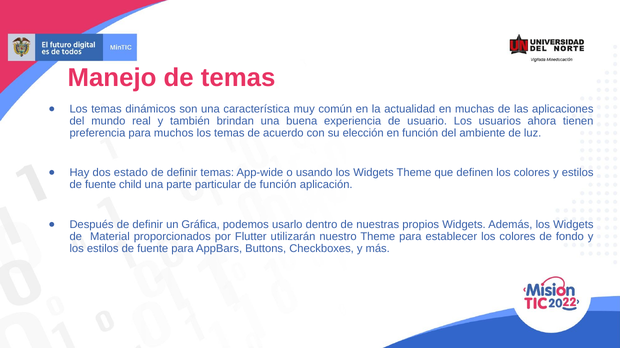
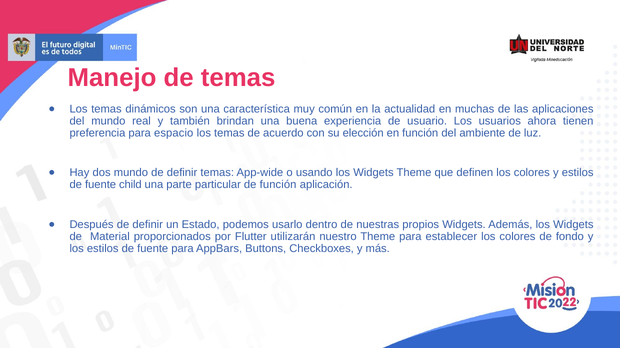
muchos: muchos -> espacio (174, 133)
dos estado: estado -> mundo (131, 173)
Gráfica: Gráfica -> Estado (201, 225)
